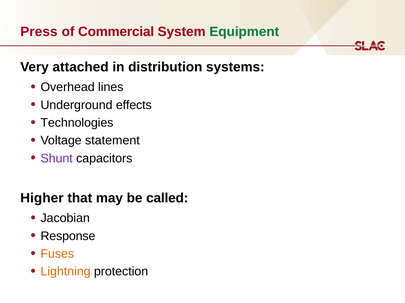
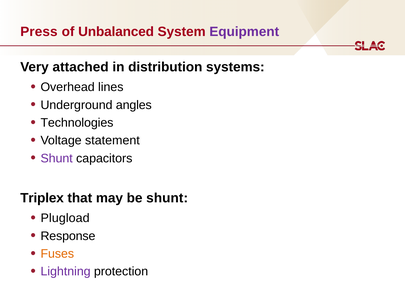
Commercial: Commercial -> Unbalanced (116, 32)
Equipment colour: green -> purple (244, 32)
effects: effects -> angles (134, 105)
Higher: Higher -> Triplex (42, 199)
be called: called -> shunt (167, 199)
Jacobian: Jacobian -> Plugload (65, 219)
Lightning colour: orange -> purple (66, 272)
